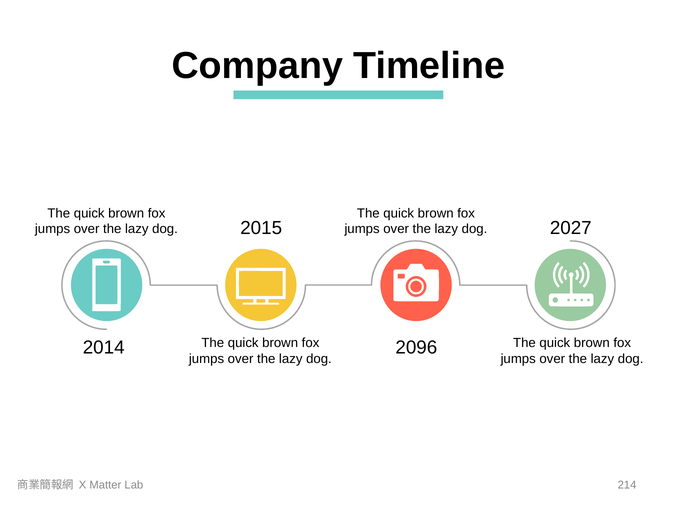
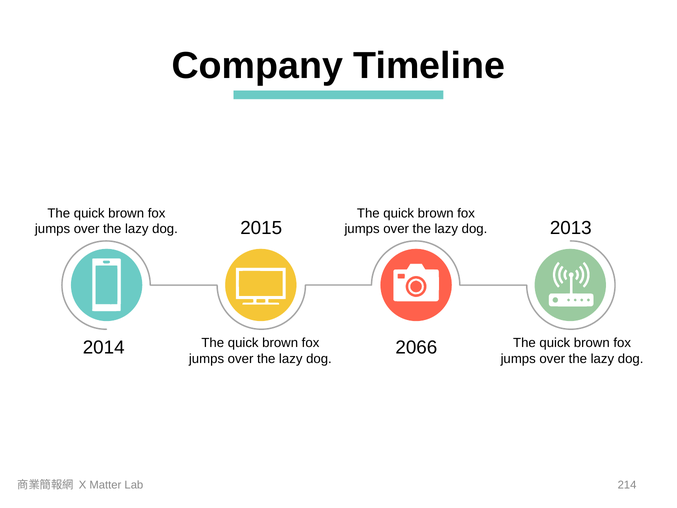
2027: 2027 -> 2013 (571, 228)
2096: 2096 -> 2066 (416, 347)
